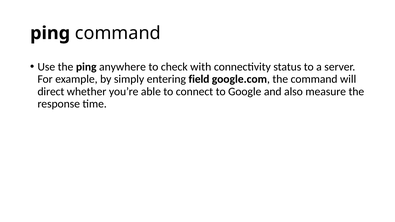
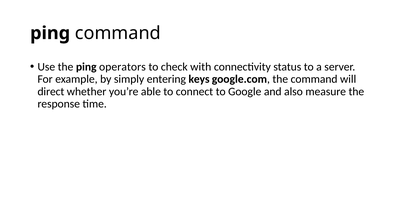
anywhere: anywhere -> operators (122, 67)
field: field -> keys (199, 79)
